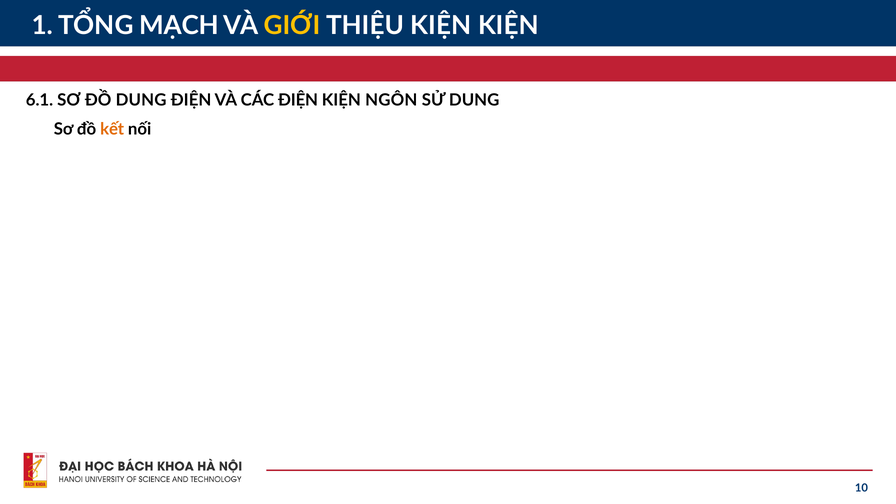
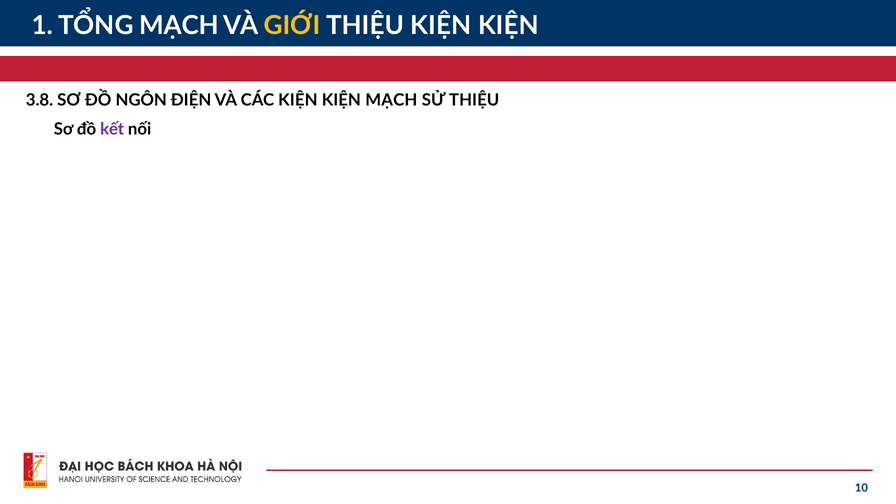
6.1: 6.1 -> 3.8 (39, 100)
ĐỒ DUNG: DUNG -> NGÔN (141, 100)
CÁC ĐIỆN: ĐIỆN -> KIỆN (298, 100)
KIỆN NGÔN: NGÔN -> MẠCH (391, 100)
SỬ DUNG: DUNG -> THIỆU (474, 100)
kết colour: orange -> purple (112, 129)
